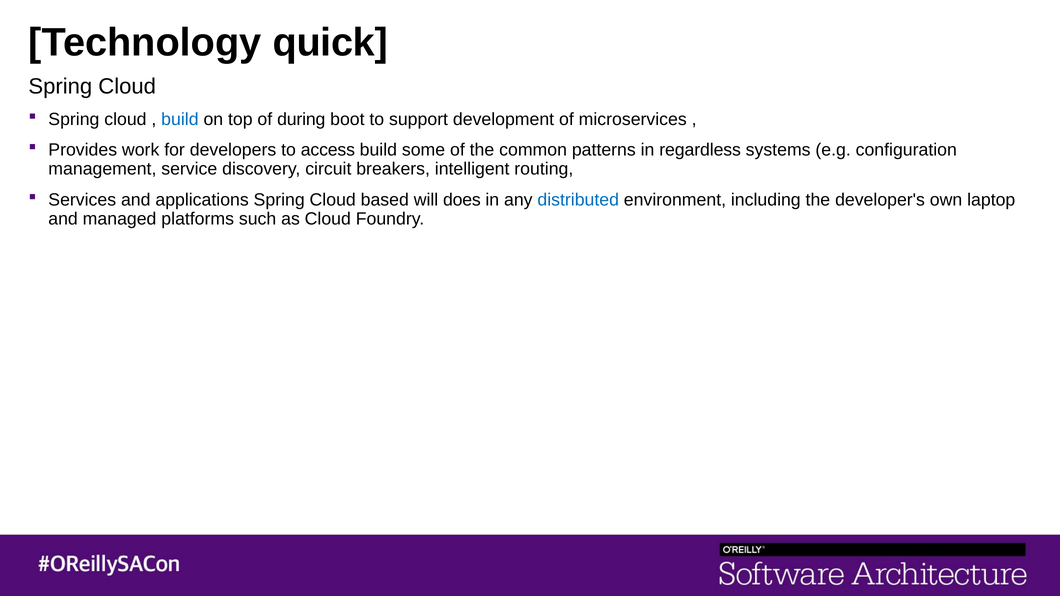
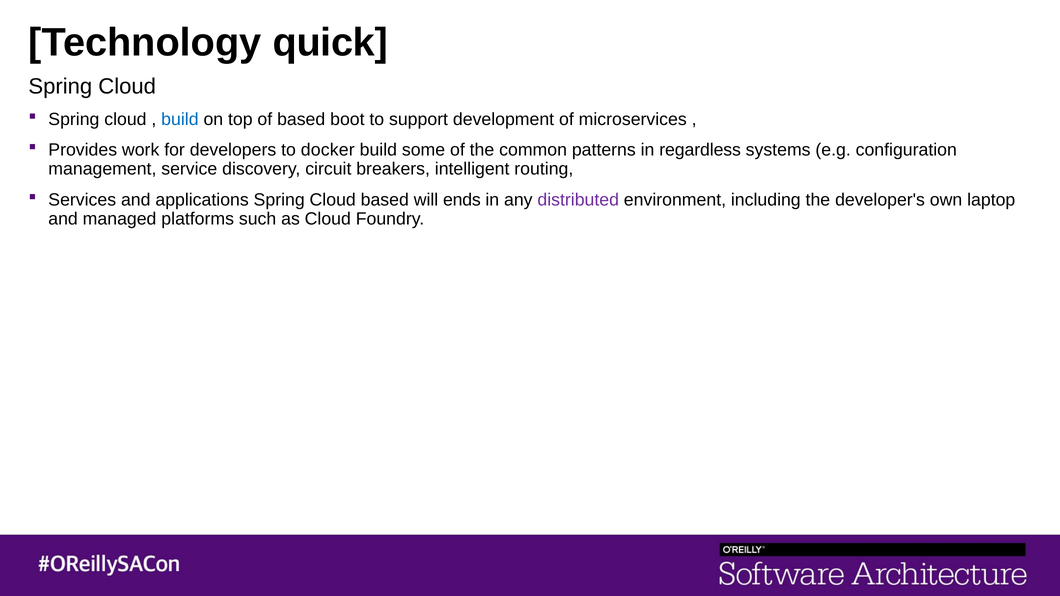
of during: during -> based (301, 119)
access: access -> docker (328, 150)
does: does -> ends (462, 200)
distributed colour: blue -> purple (578, 200)
